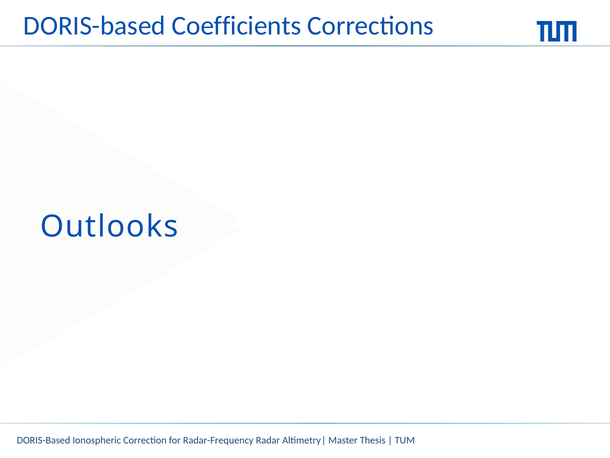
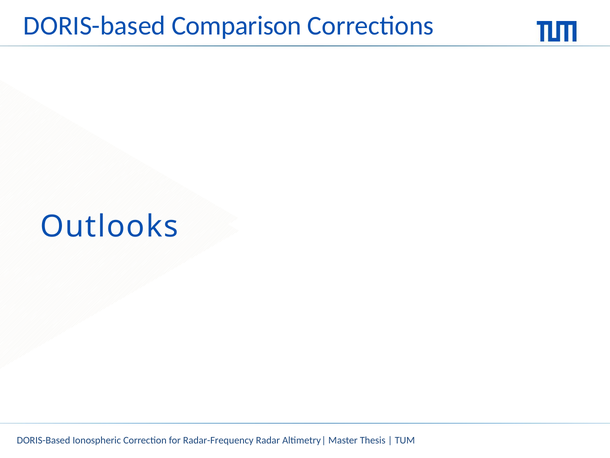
Coefficients: Coefficients -> Comparison (237, 26)
